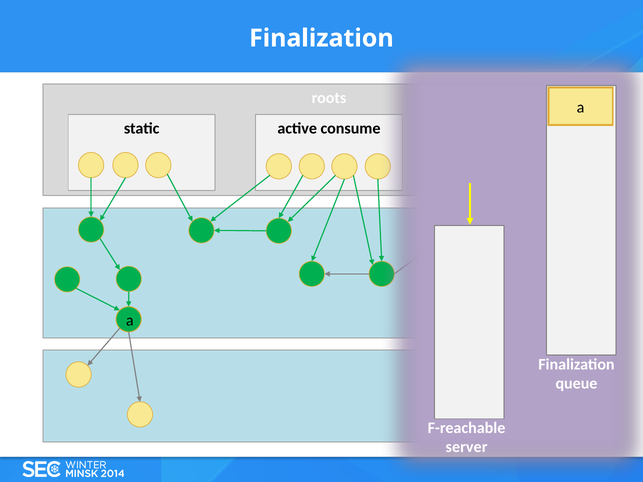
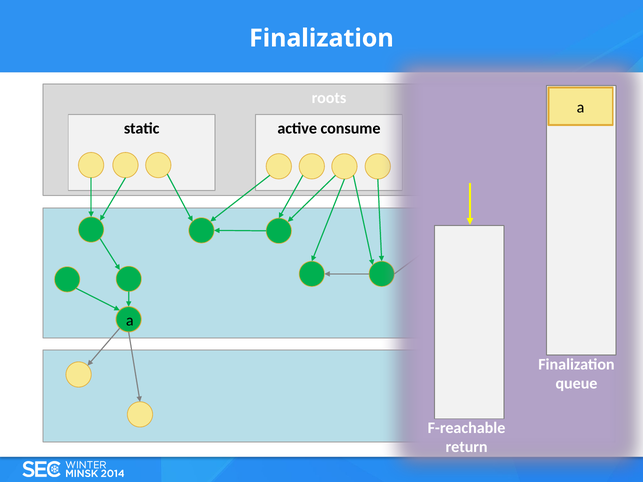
server: server -> return (467, 447)
